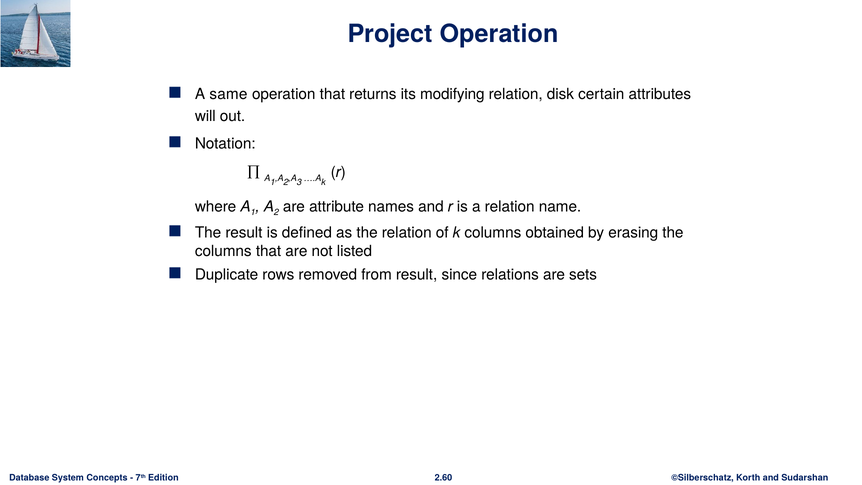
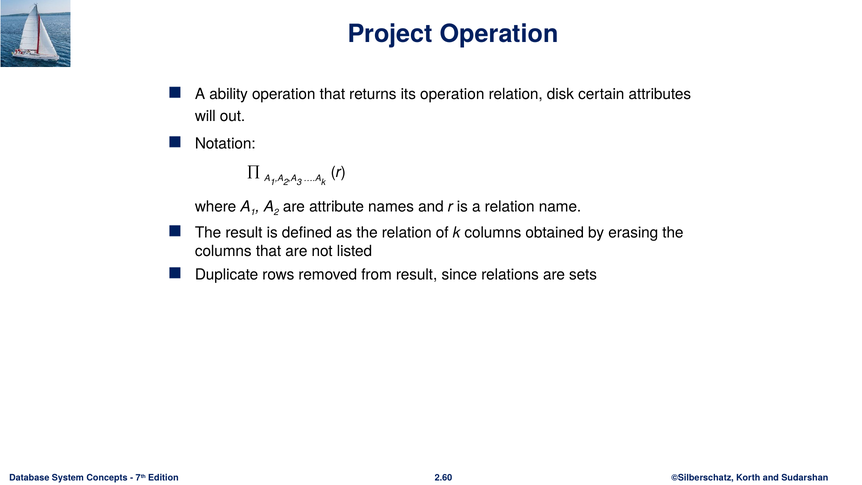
same: same -> ability (229, 94)
its modifying: modifying -> operation (452, 94)
